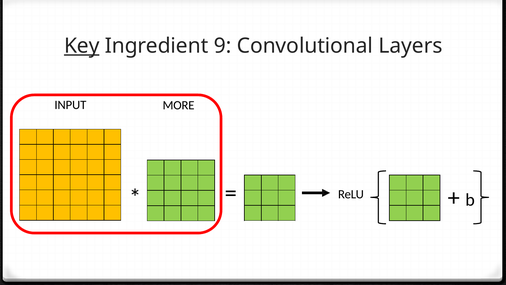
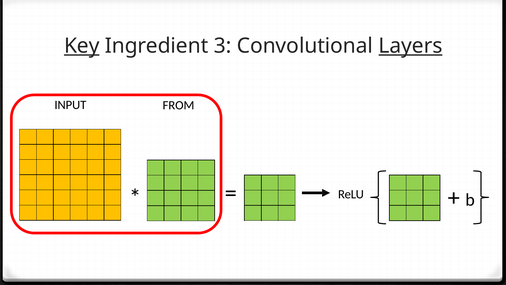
9: 9 -> 3 (223, 46)
Layers underline: none -> present (411, 46)
MORE: MORE -> FROM (179, 105)
